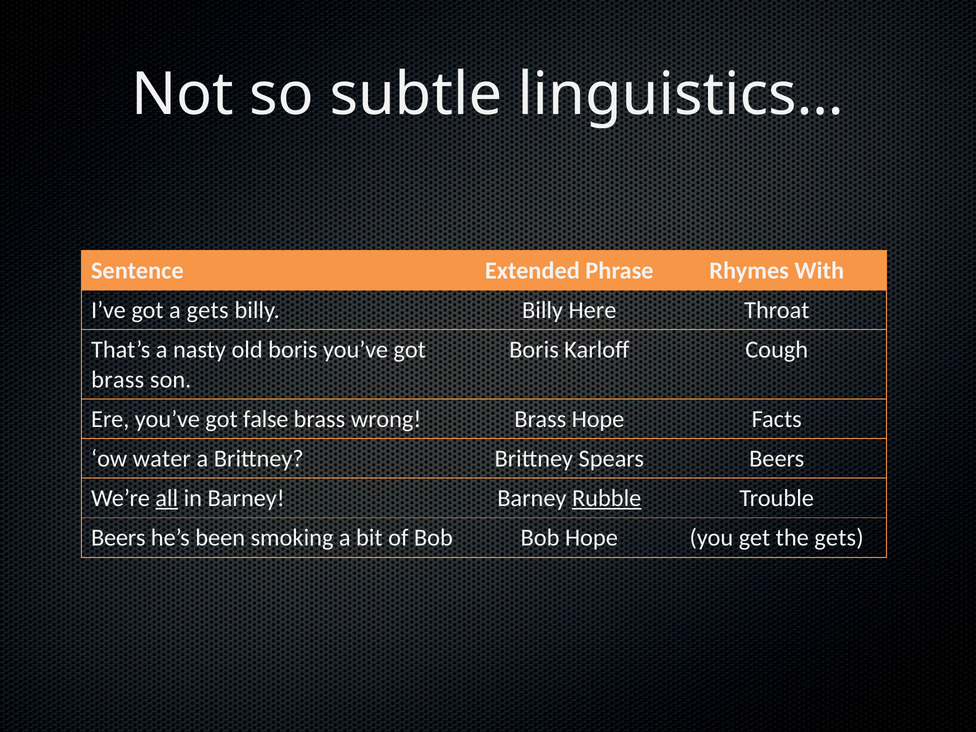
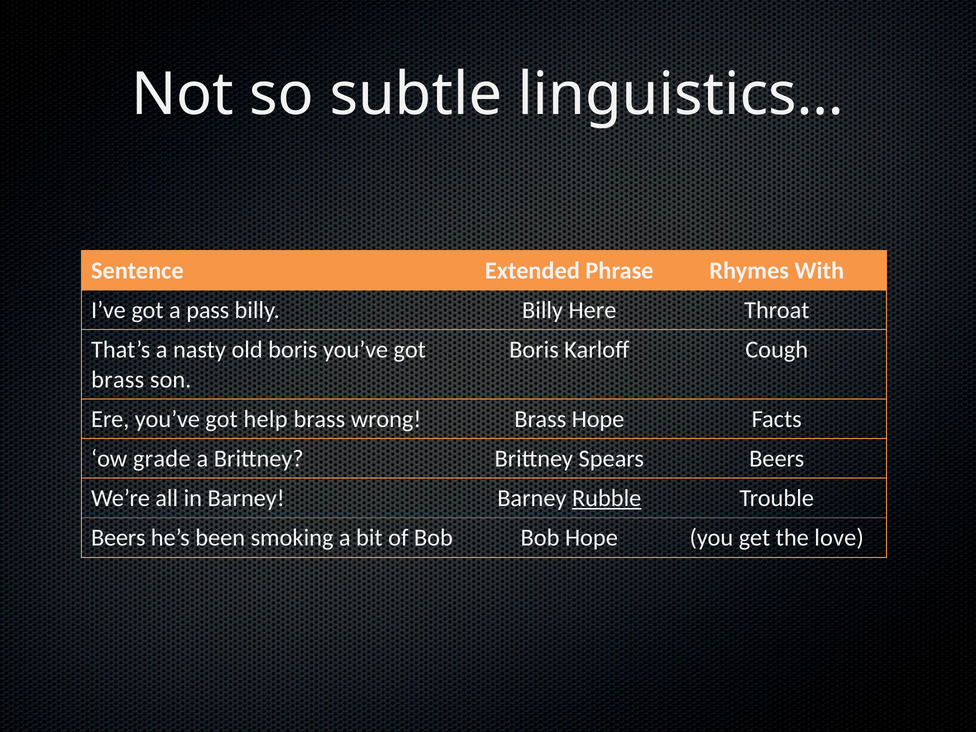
a gets: gets -> pass (208, 310)
false: false -> help (266, 419)
water: water -> grade (162, 459)
all underline: present -> none (167, 498)
the gets: gets -> love (839, 538)
